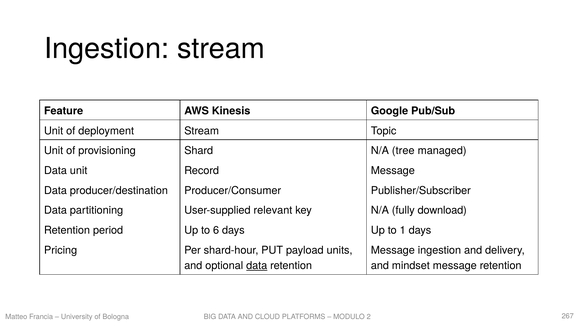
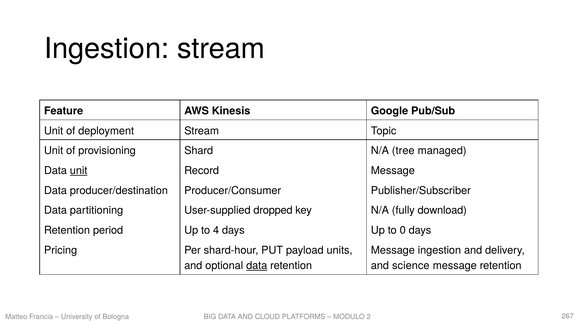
unit underline: none -> present (79, 171)
relevant: relevant -> dropped (273, 210)
6: 6 -> 4 (216, 230)
1: 1 -> 0 (403, 230)
mindset: mindset -> science (411, 266)
